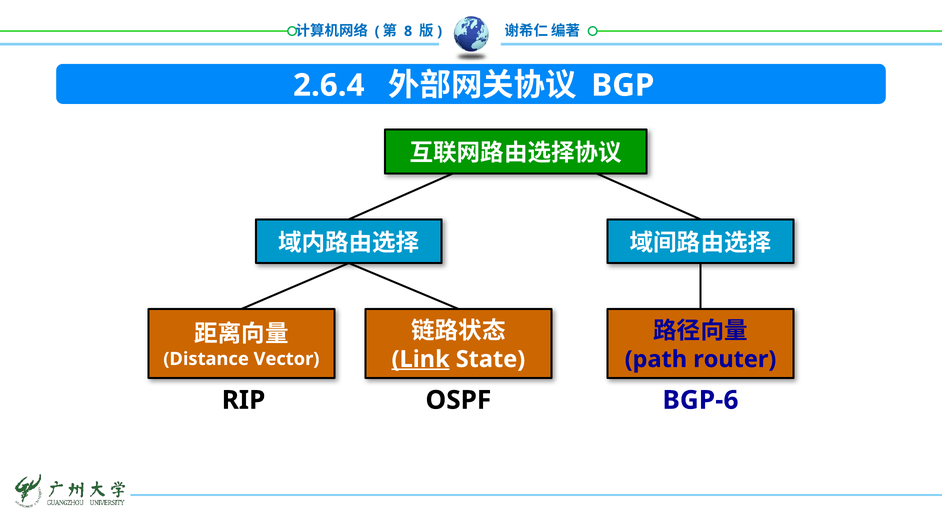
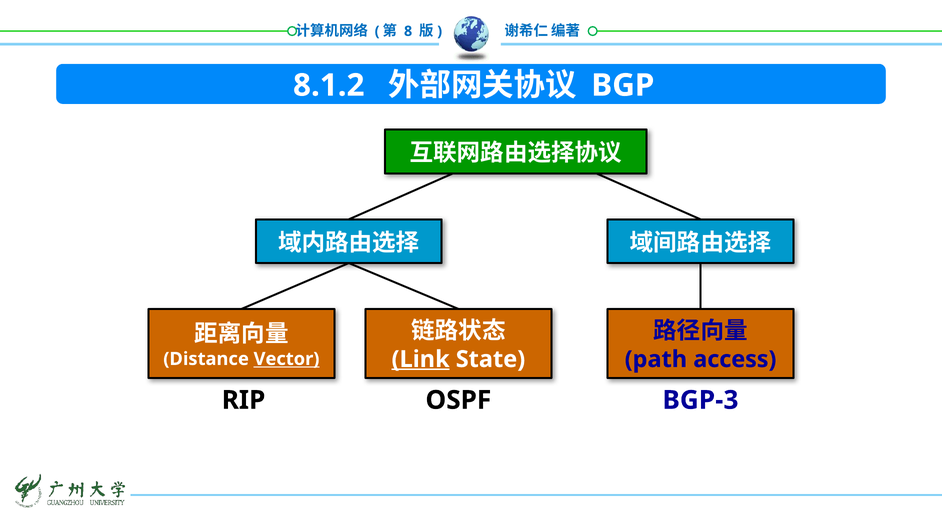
2.6.4: 2.6.4 -> 8.1.2 (329, 85)
router: router -> access (735, 359)
Vector underline: none -> present (287, 359)
BGP-6: BGP-6 -> BGP-3 (700, 400)
